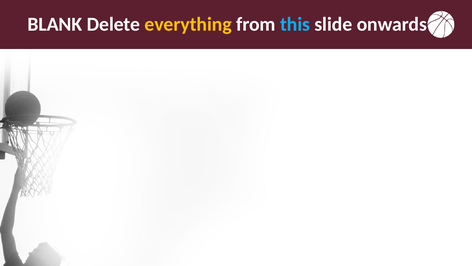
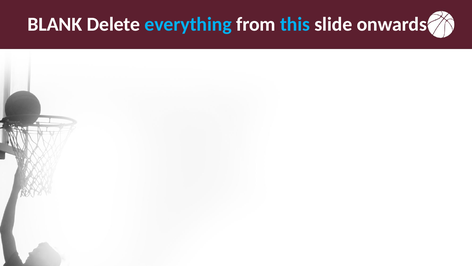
everything colour: yellow -> light blue (188, 24)
